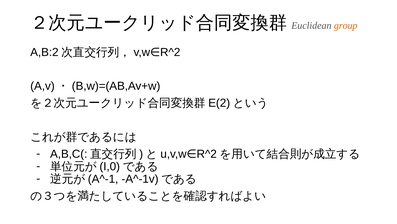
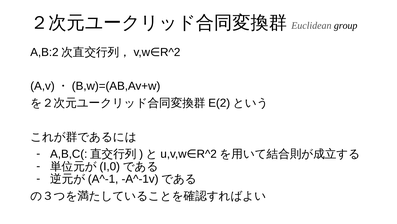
group colour: orange -> black (346, 25)
